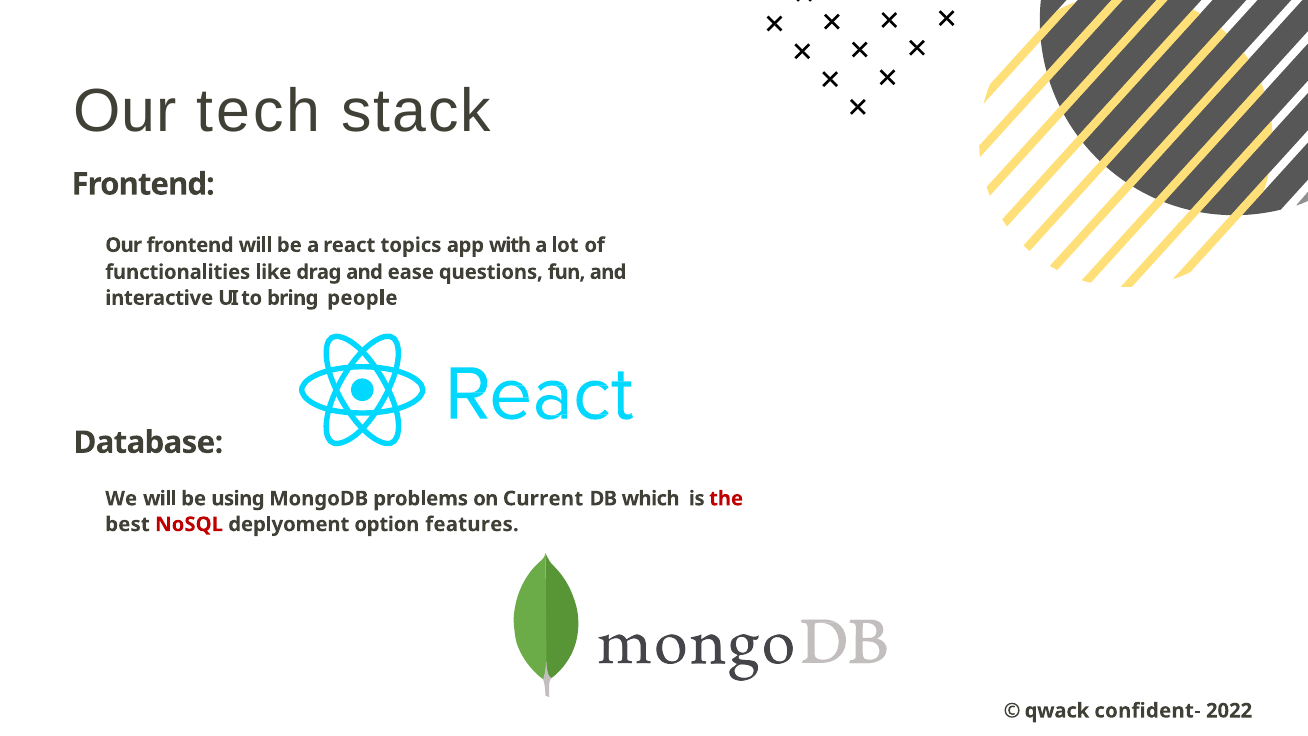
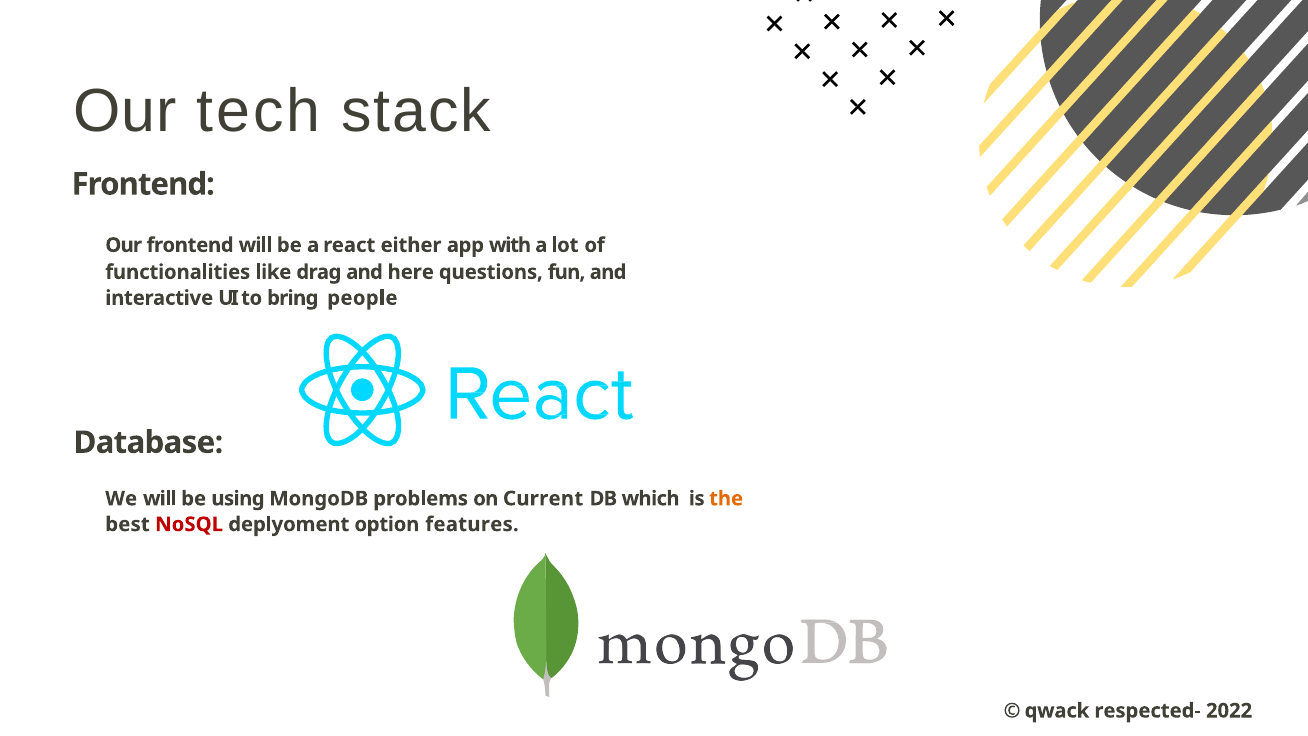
topics: topics -> either (411, 245)
ease: ease -> here (411, 272)
the colour: red -> orange (726, 498)
confident-: confident- -> respected- (1148, 711)
